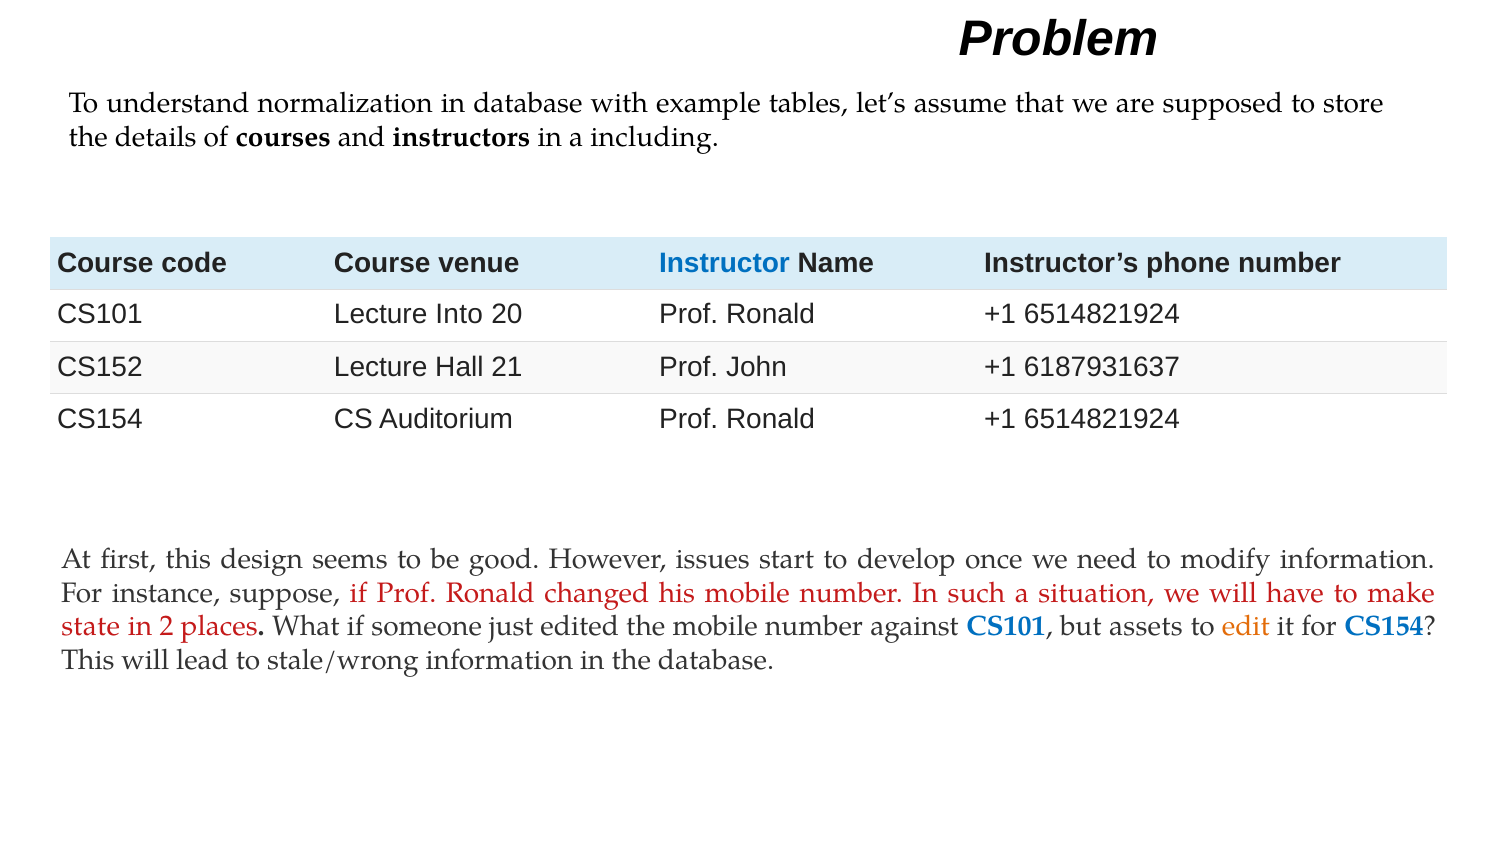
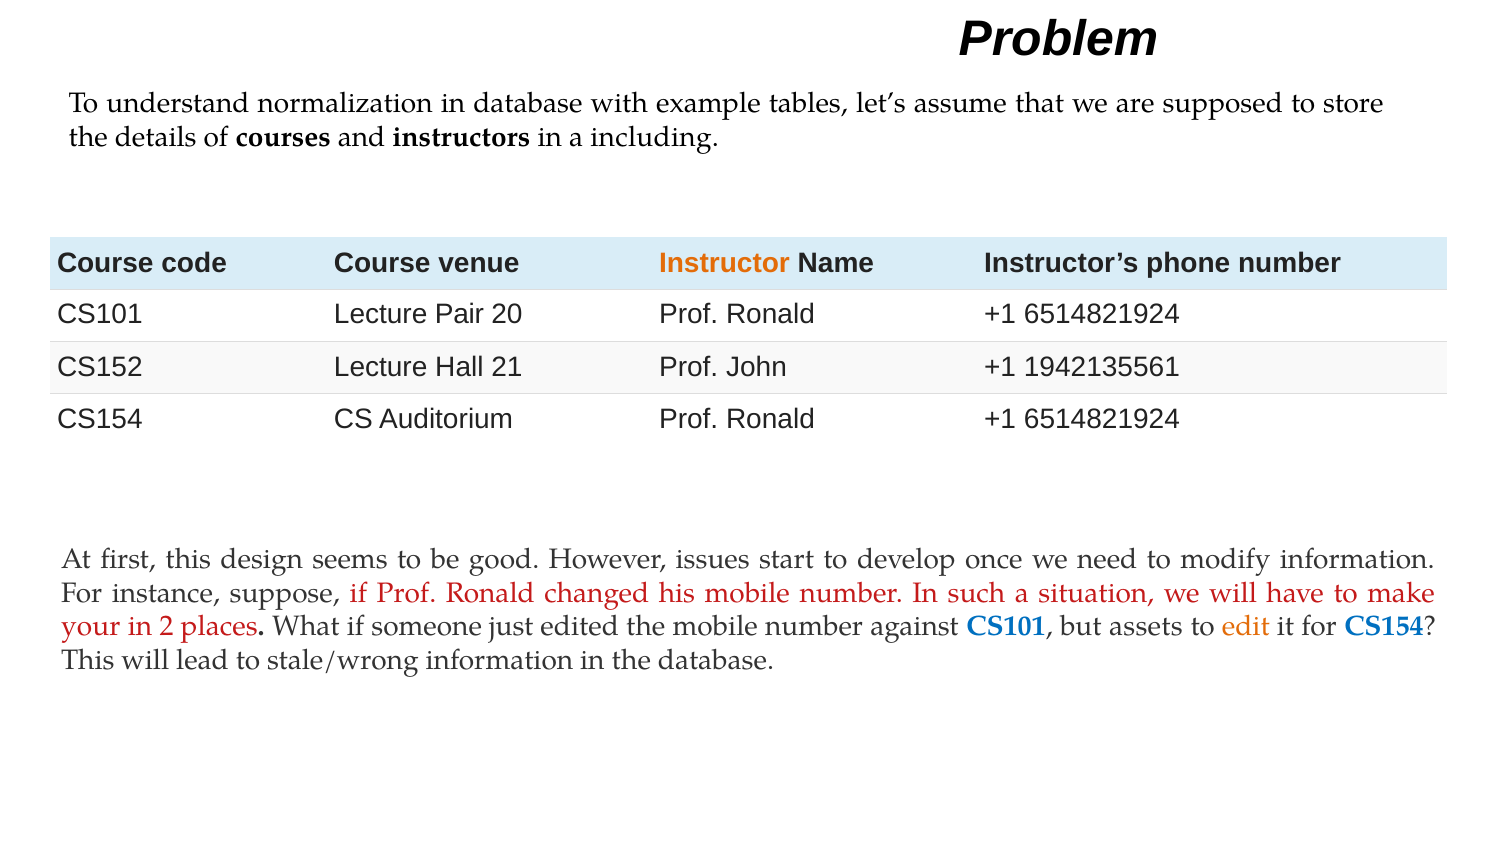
Instructor colour: blue -> orange (725, 264)
Into: Into -> Pair (460, 315)
6187931637: 6187931637 -> 1942135561 (1102, 367)
state: state -> your (91, 627)
